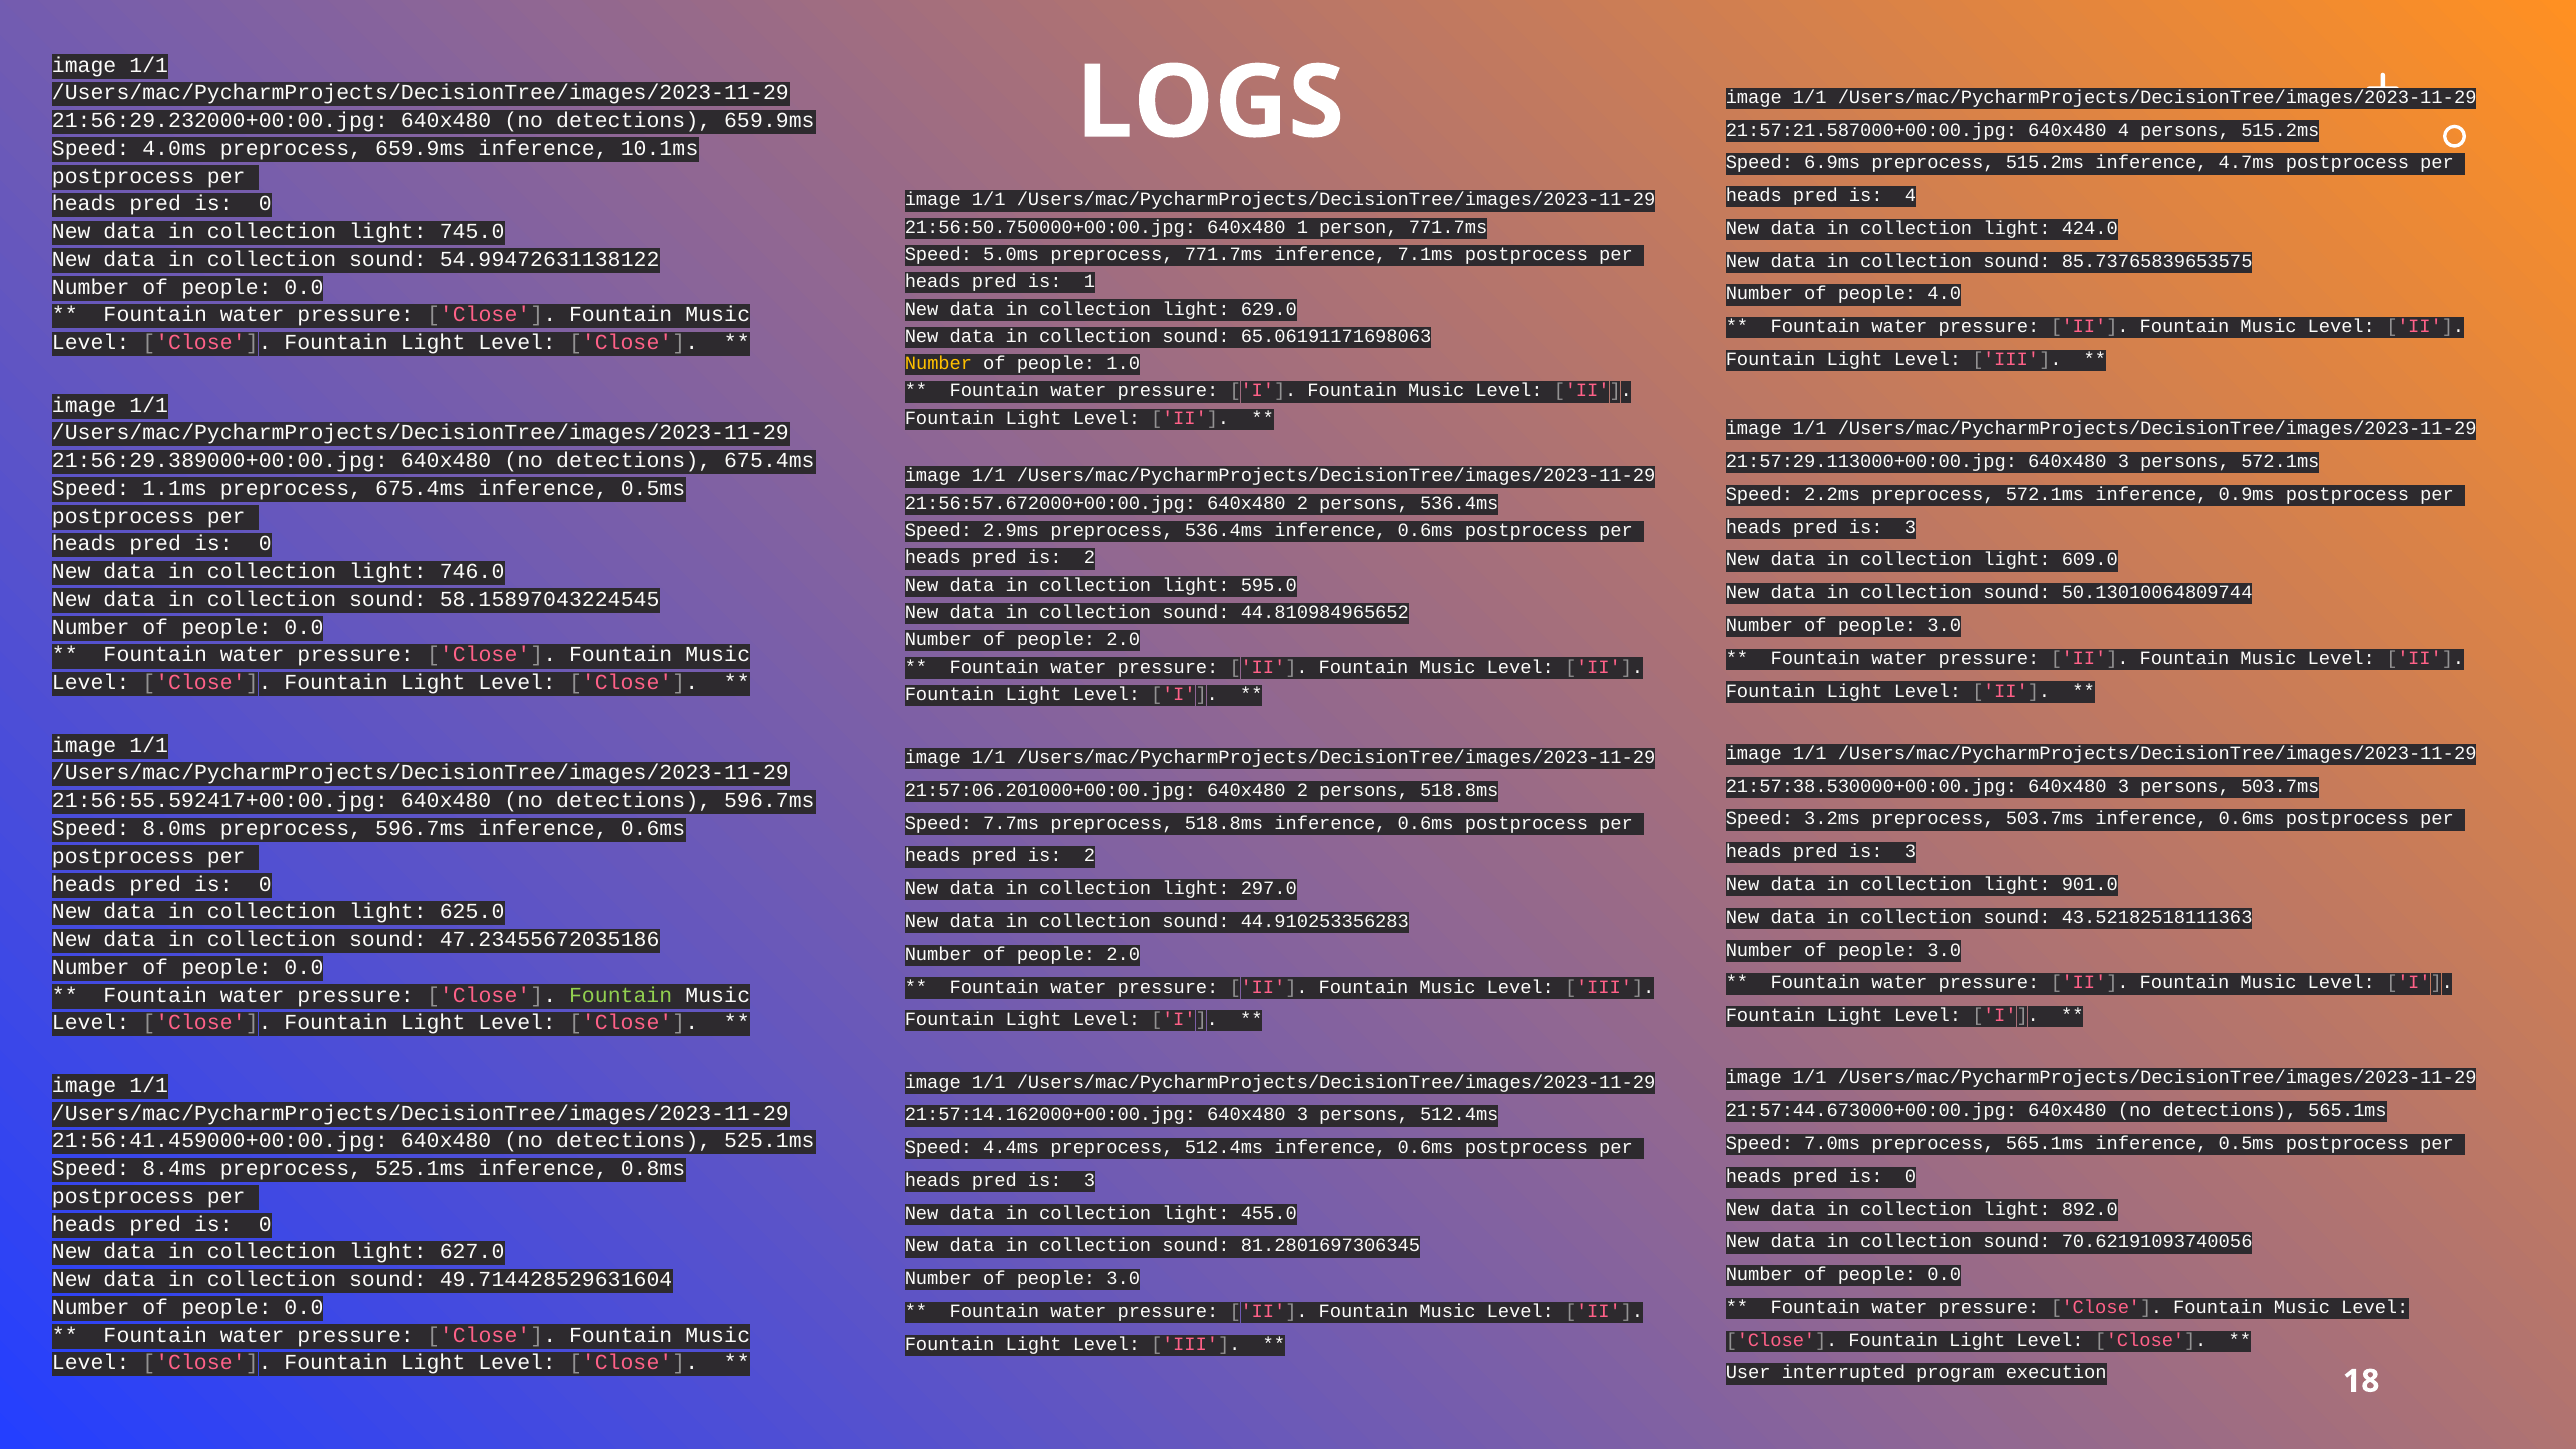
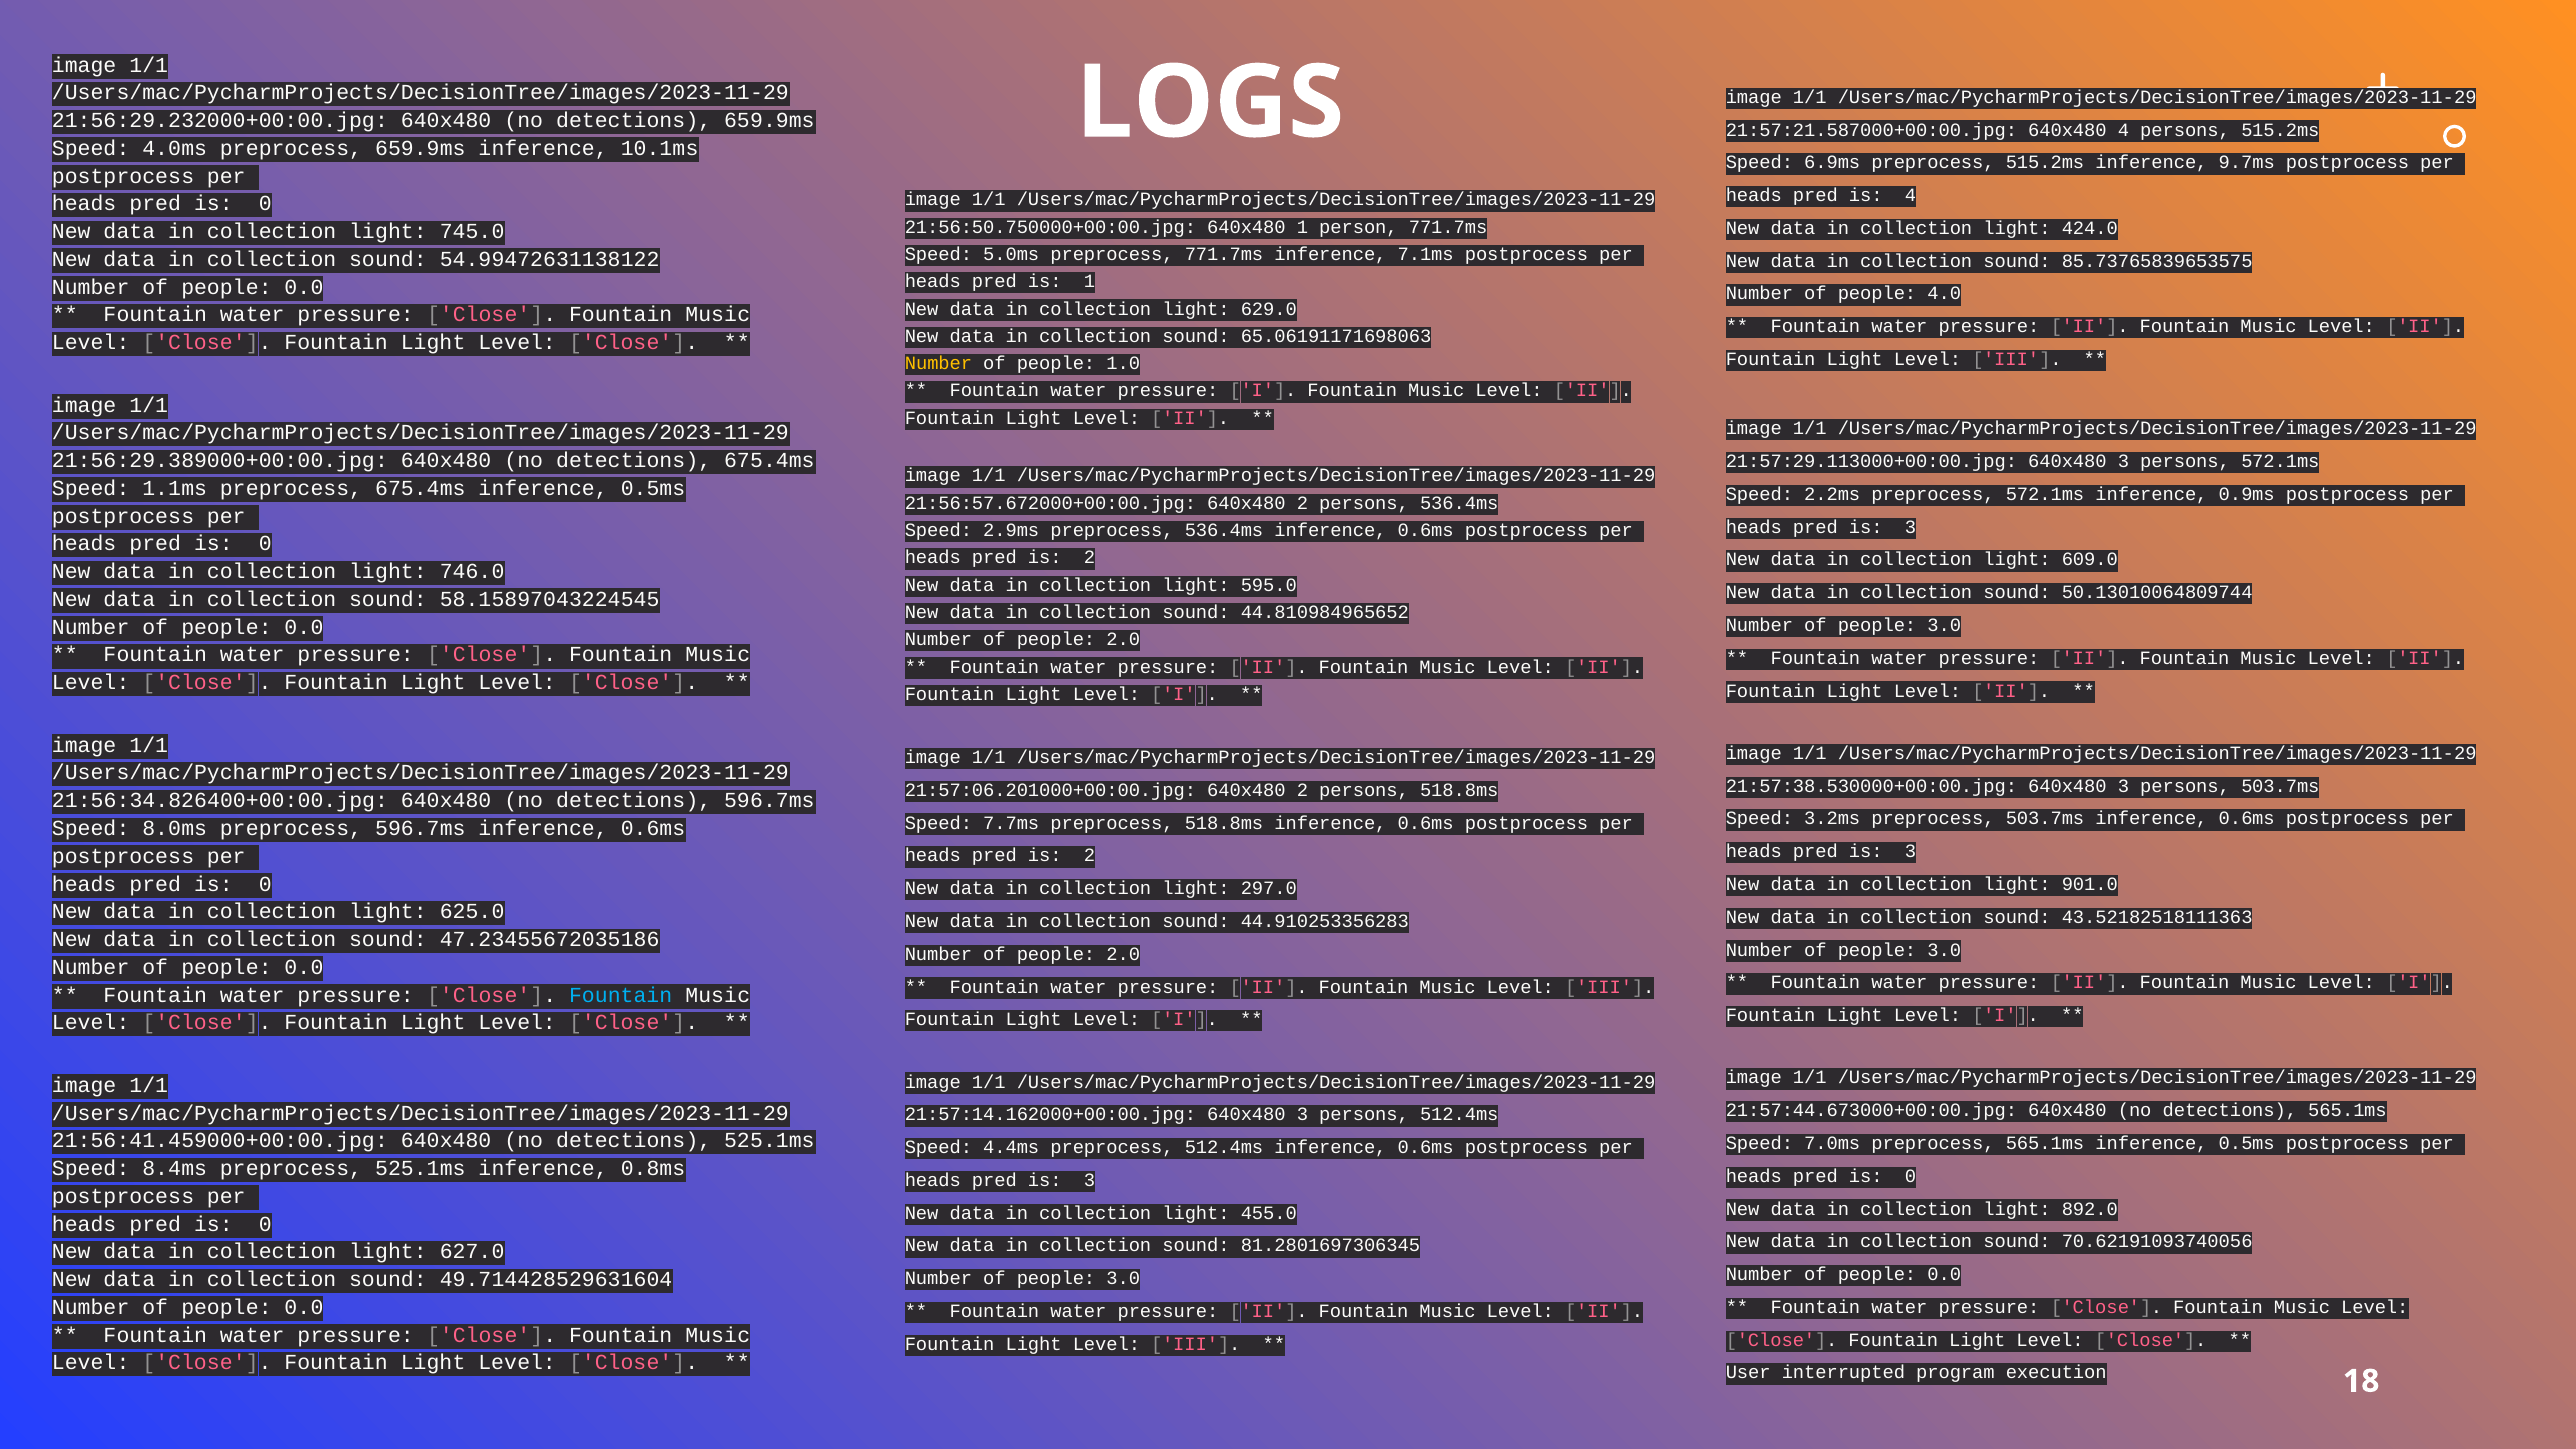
4.7ms: 4.7ms -> 9.7ms (2247, 163)
21:56:55.592417+00:00.jpg: 21:56:55.592417+00:00.jpg -> 21:56:34.826400+00:00.jpg (220, 801)
Fountain colour: light green -> light blue (621, 995)
